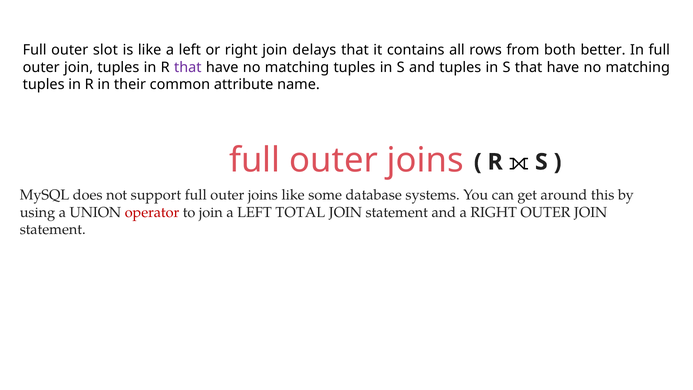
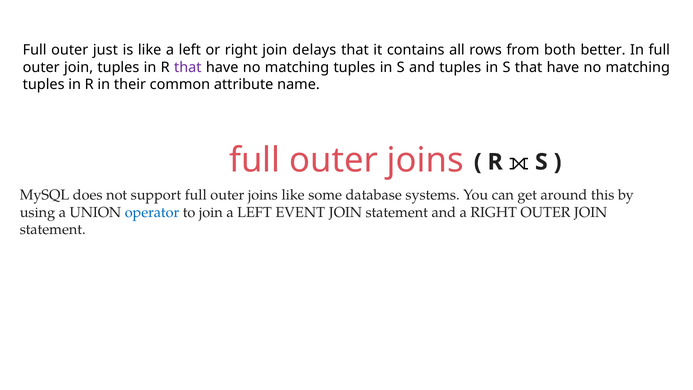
slot: slot -> just (105, 50)
operator colour: red -> blue (152, 212)
TOTAL: TOTAL -> EVENT (300, 212)
